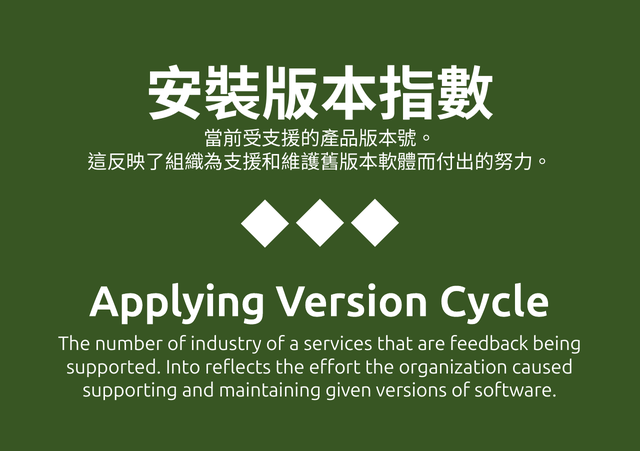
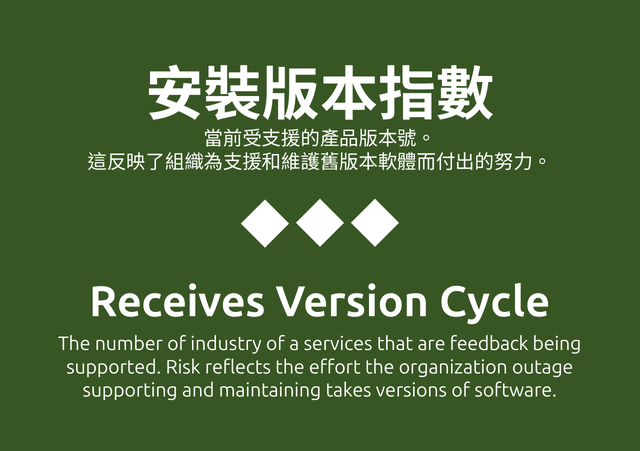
Applying: Applying -> Receives (177, 302)
Into: Into -> Risk (183, 367)
caused: caused -> outage (543, 367)
given: given -> takes (349, 390)
